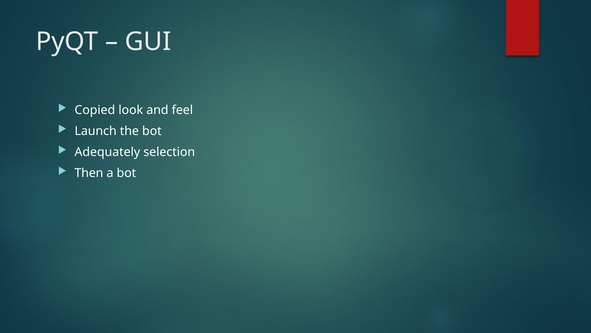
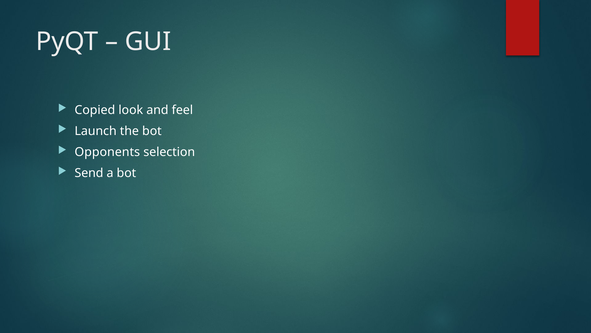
Adequately: Adequately -> Opponents (107, 152)
Then: Then -> Send (89, 173)
